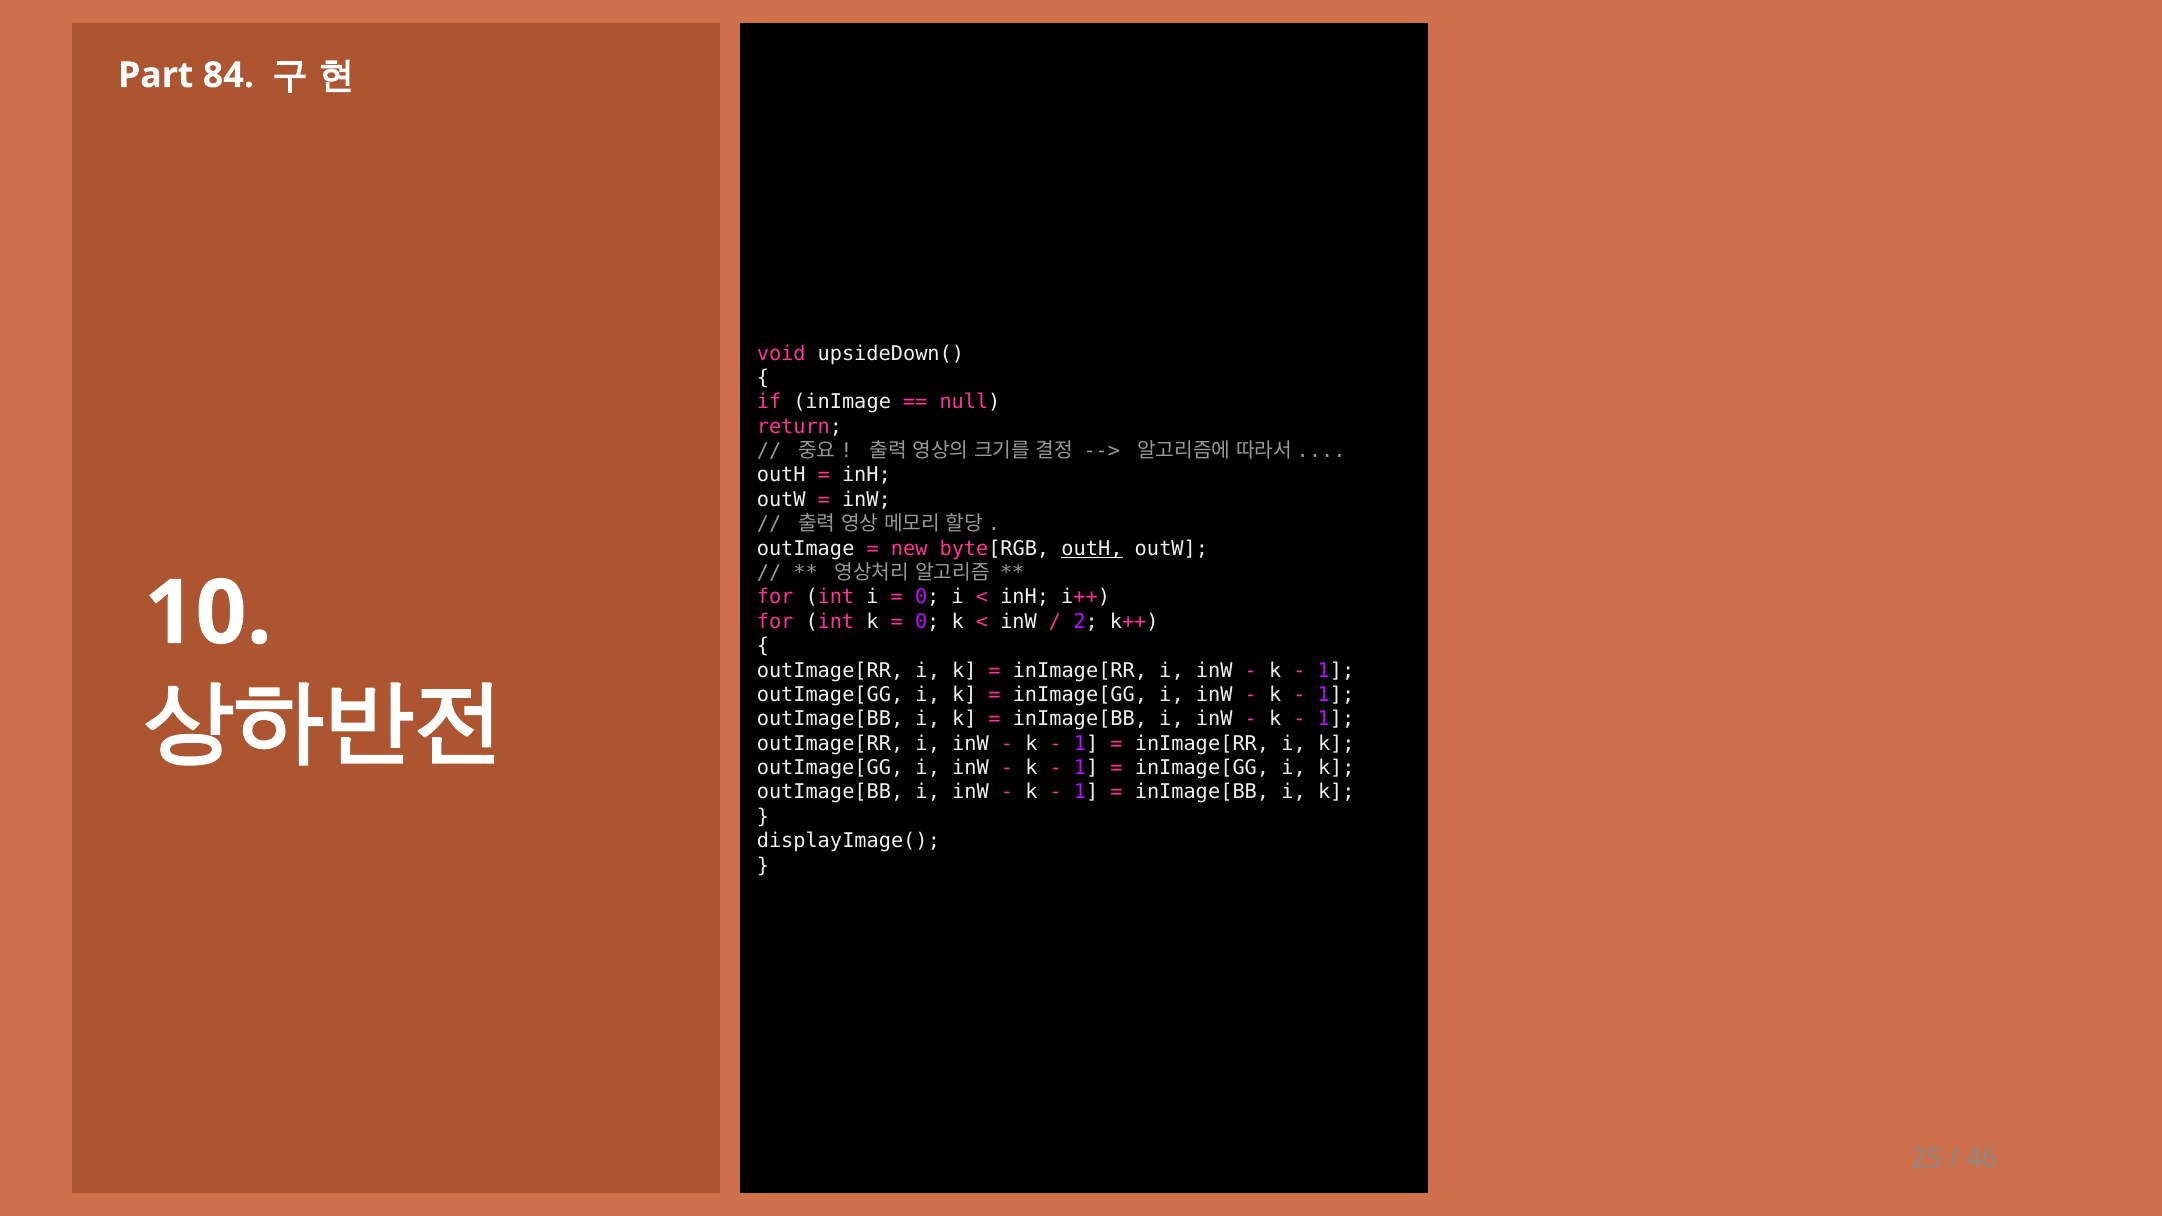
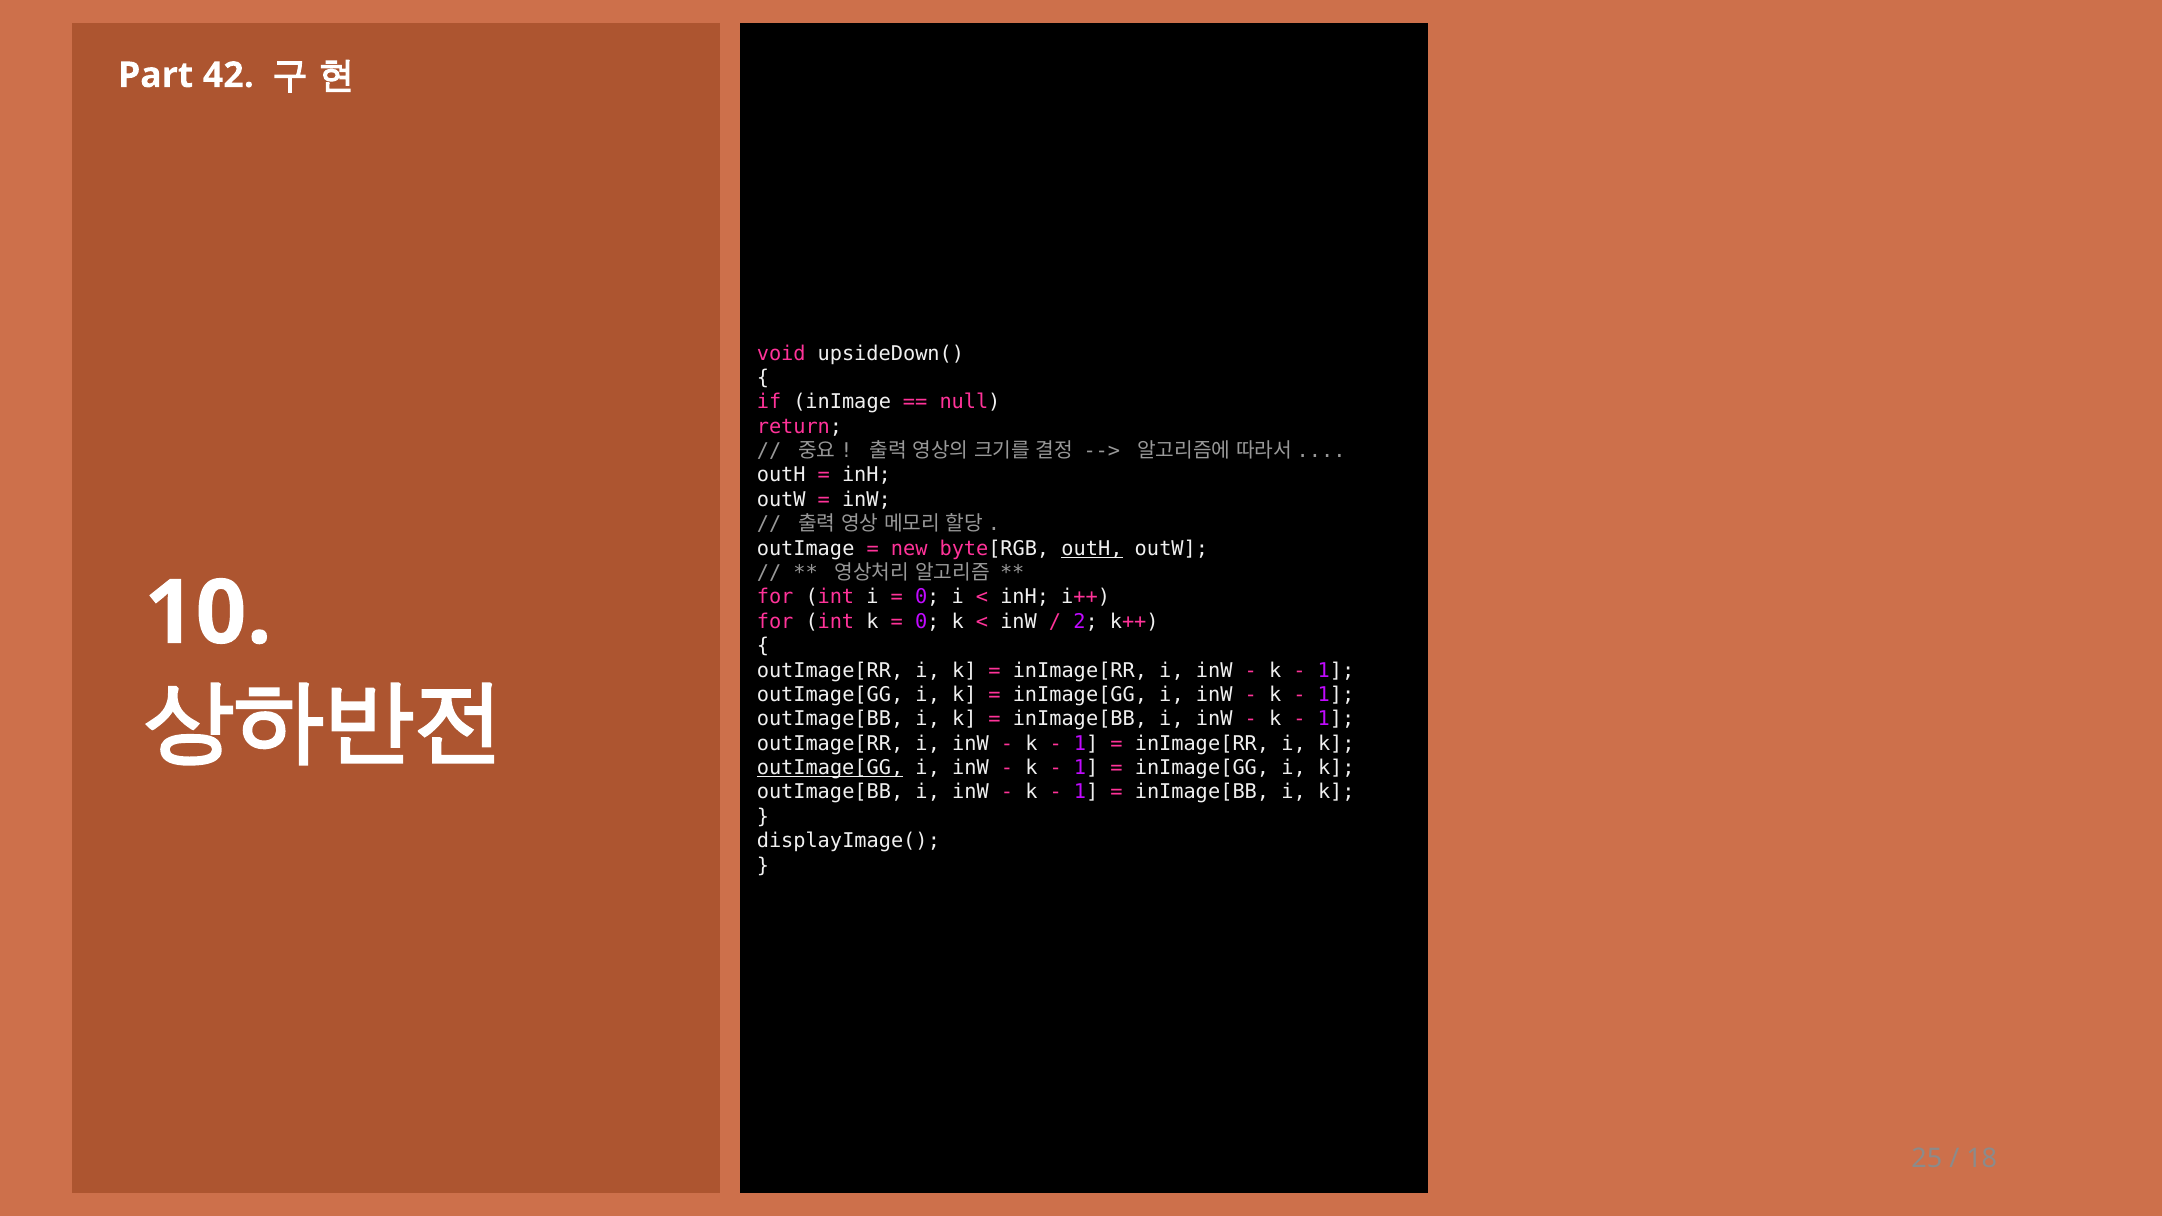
84: 84 -> 42 (228, 75)
outImage[GG underline: none -> present (830, 768)
46: 46 -> 18 (1982, 1159)
